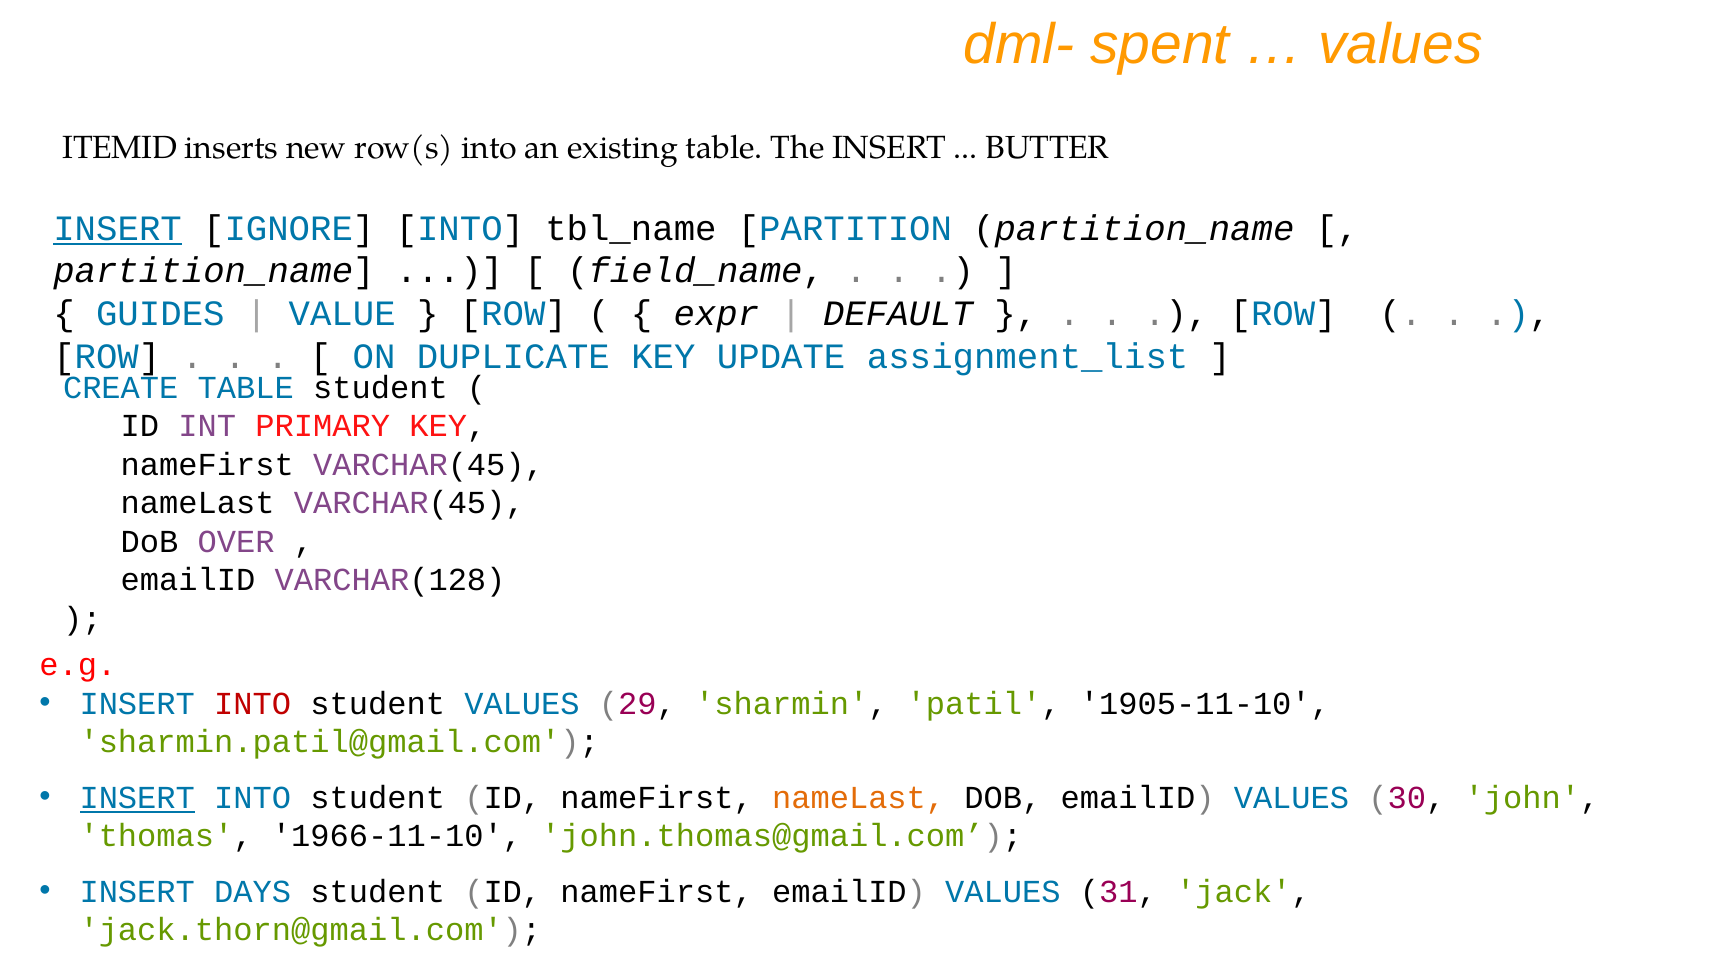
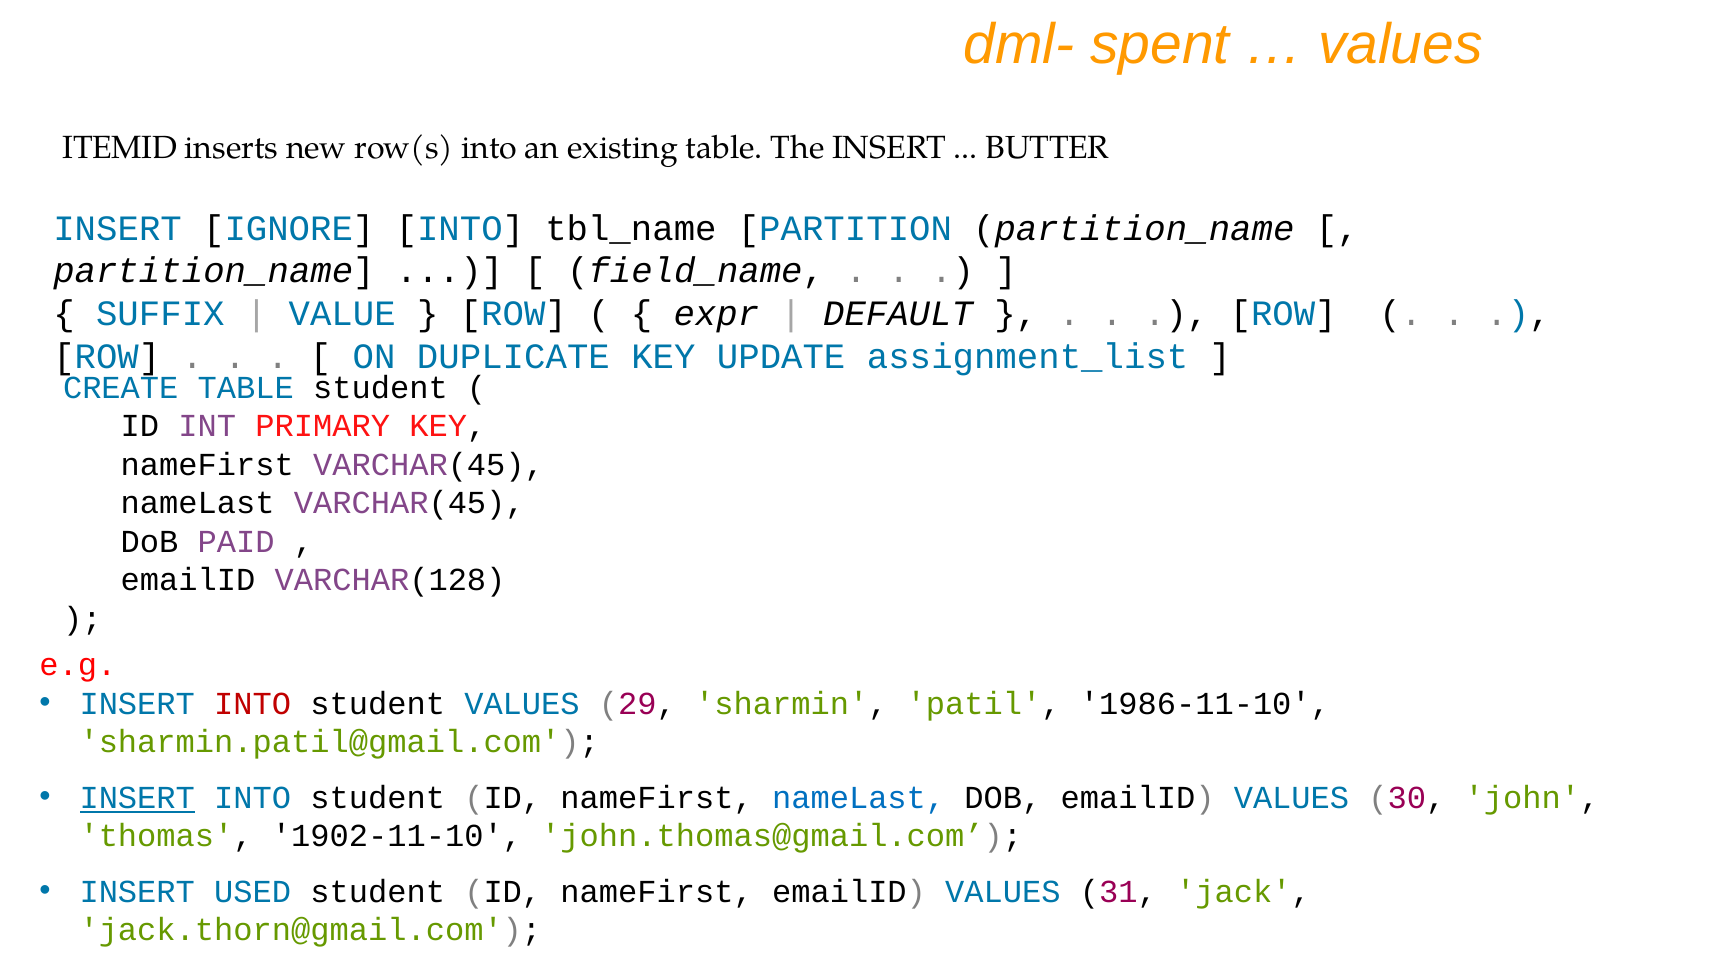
INSERT underline: present -> none (118, 228)
GUIDES: GUIDES -> SUFFIX (160, 314)
OVER: OVER -> PAID (236, 541)
1905-11-10: 1905-11-10 -> 1986-11-10 (1205, 704)
nameLast colour: orange -> blue (859, 798)
1966-11-10: 1966-11-10 -> 1902-11-10 (397, 836)
DAYS: DAYS -> USED (253, 892)
